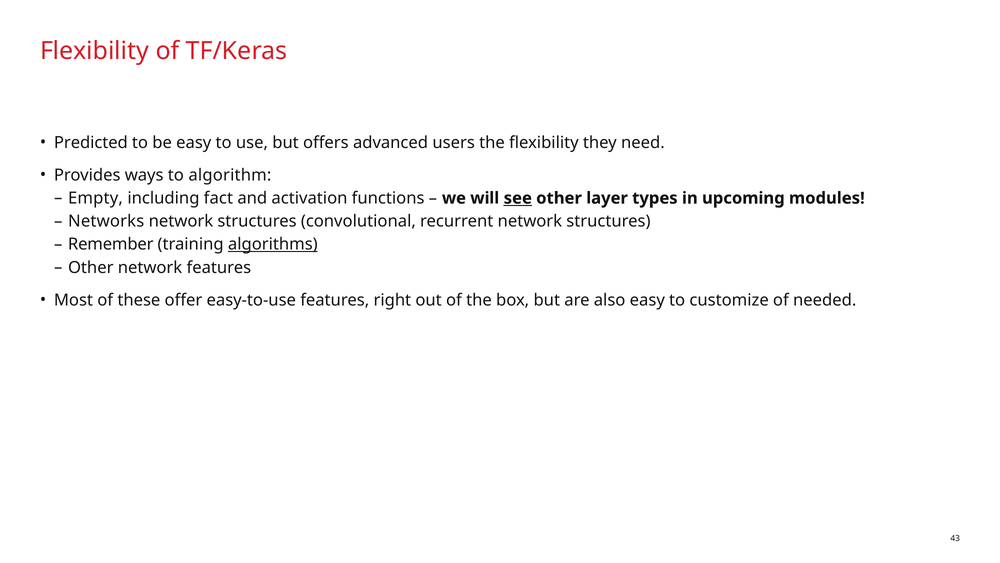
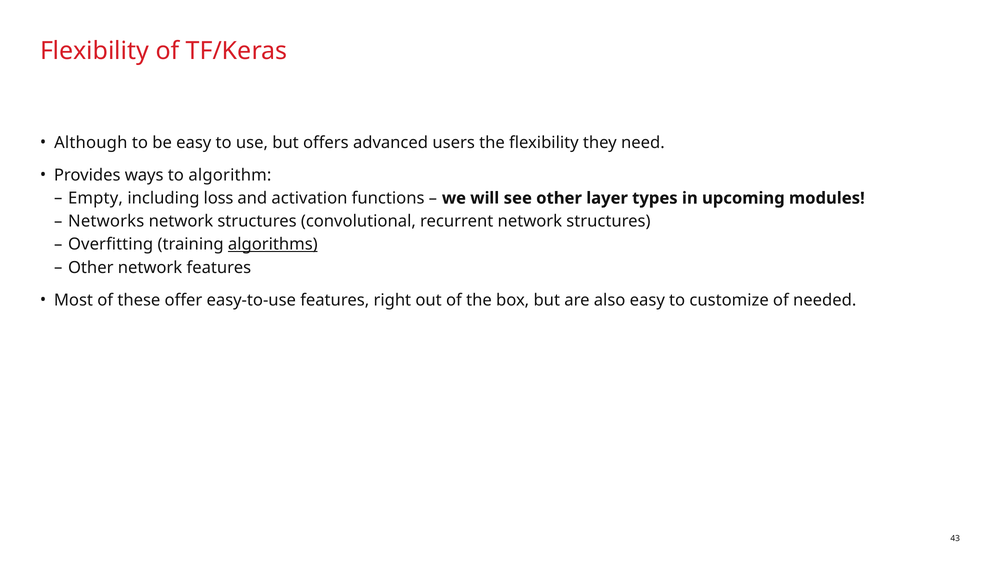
Predicted: Predicted -> Although (91, 142)
fact: fact -> loss (219, 198)
see underline: present -> none (518, 198)
Remember: Remember -> Overfitting (111, 244)
